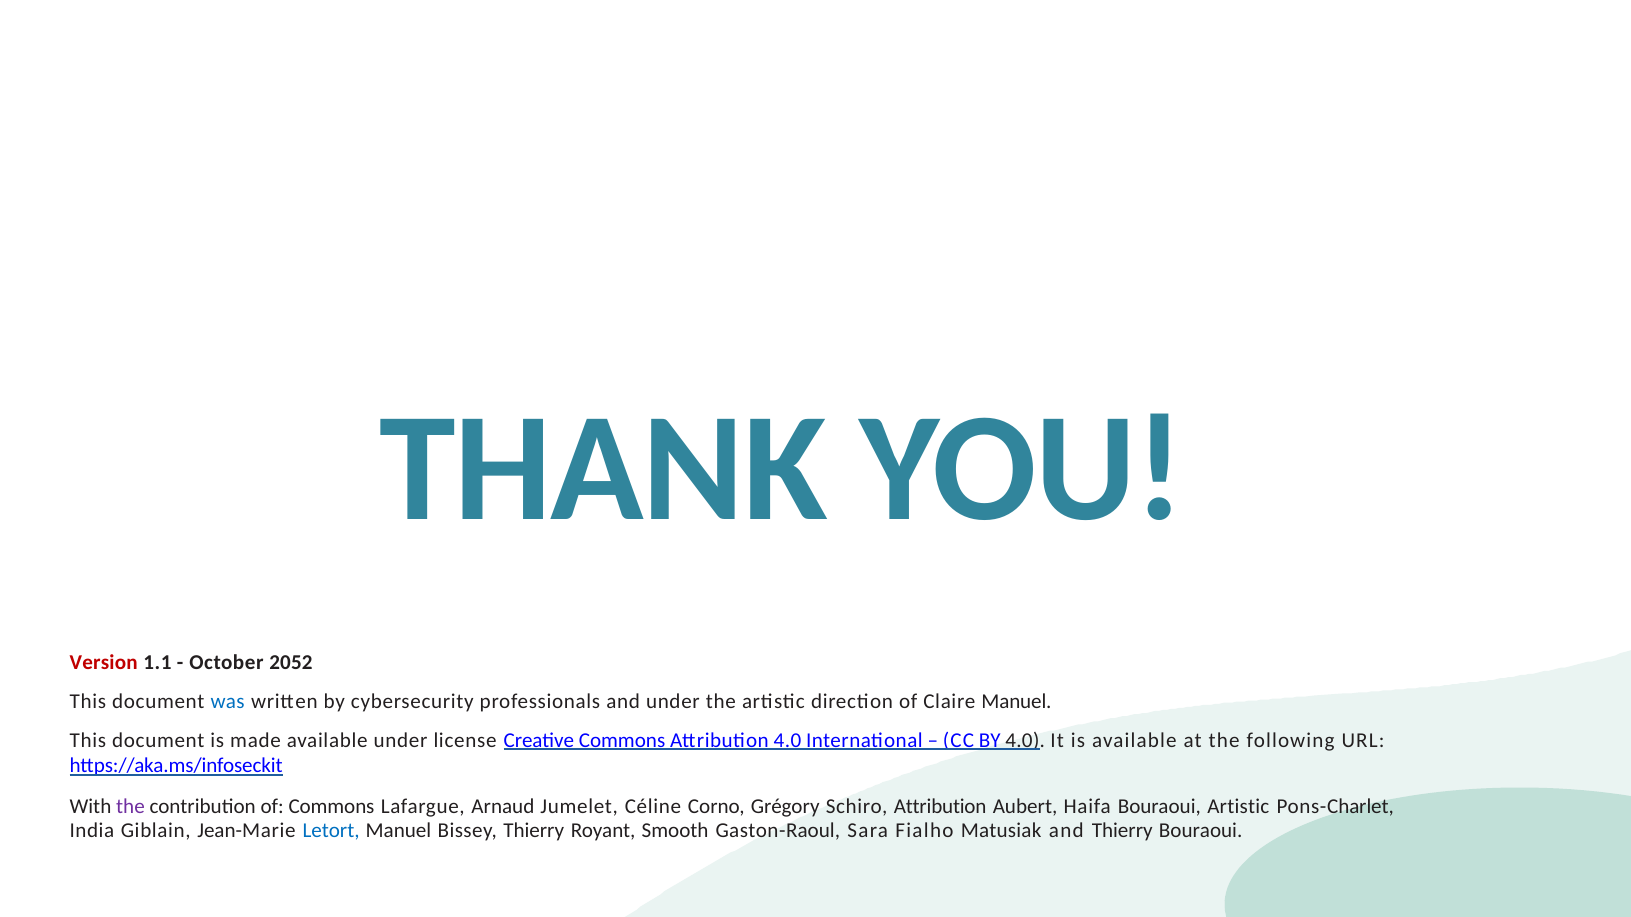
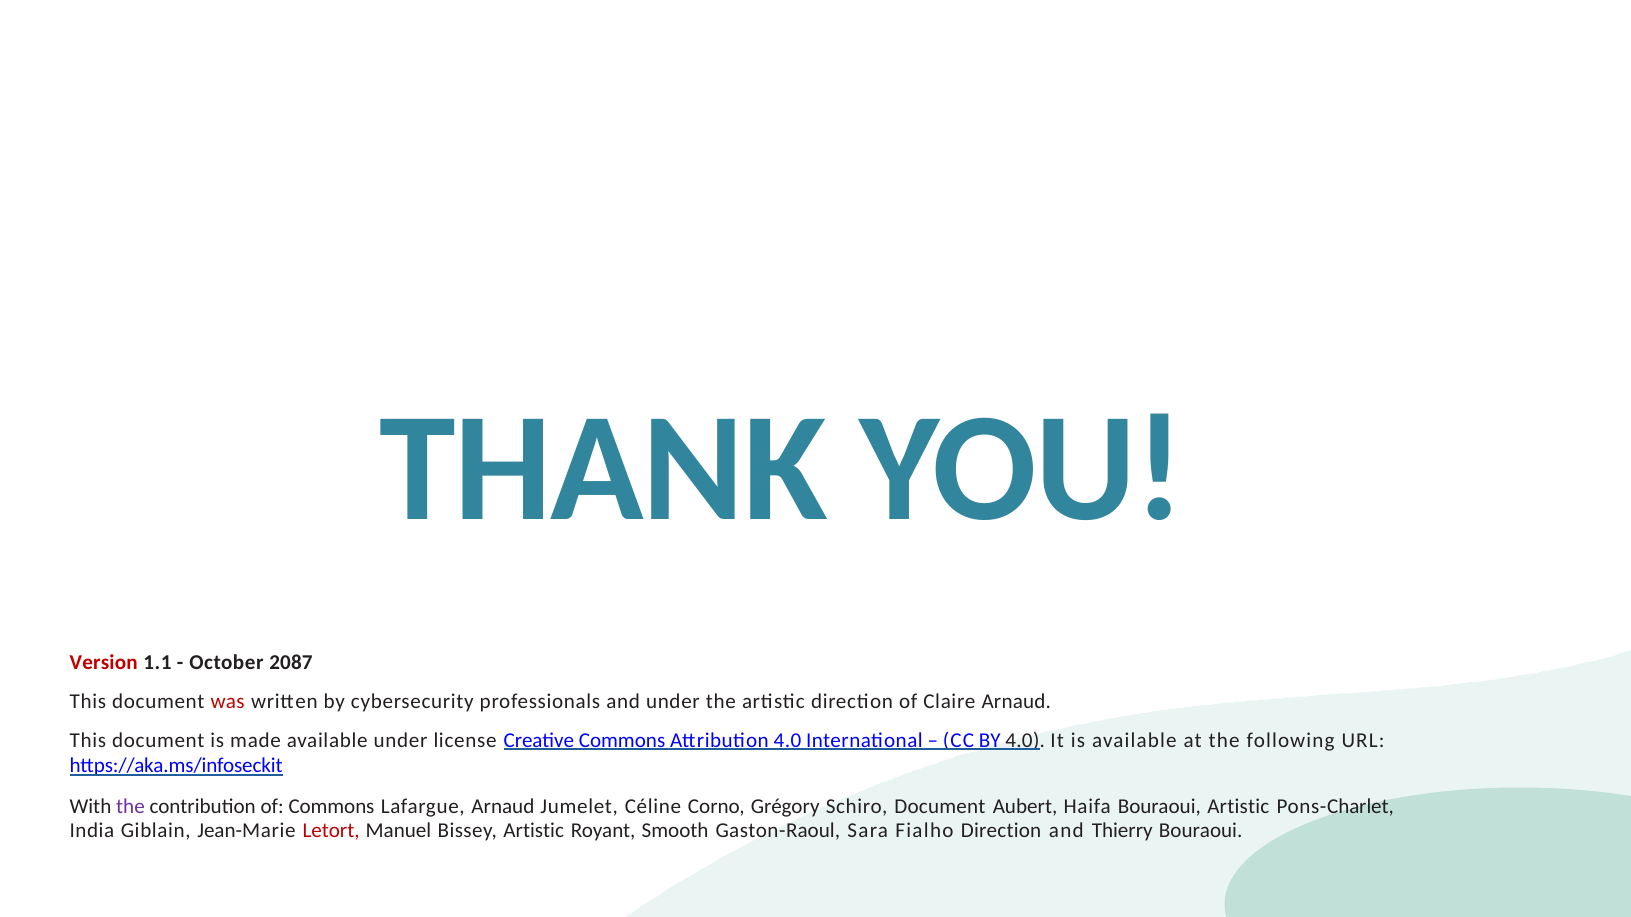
2052: 2052 -> 2087 (291, 663)
was colour: blue -> red (228, 702)
Claire Manuel: Manuel -> Arnaud (1016, 702)
Schiro Attribution: Attribution -> Document (940, 807)
Letort colour: blue -> red (331, 831)
Bissey Thierry: Thierry -> Artistic (534, 831)
Fialho Matusiak: Matusiak -> Direction (1001, 831)
